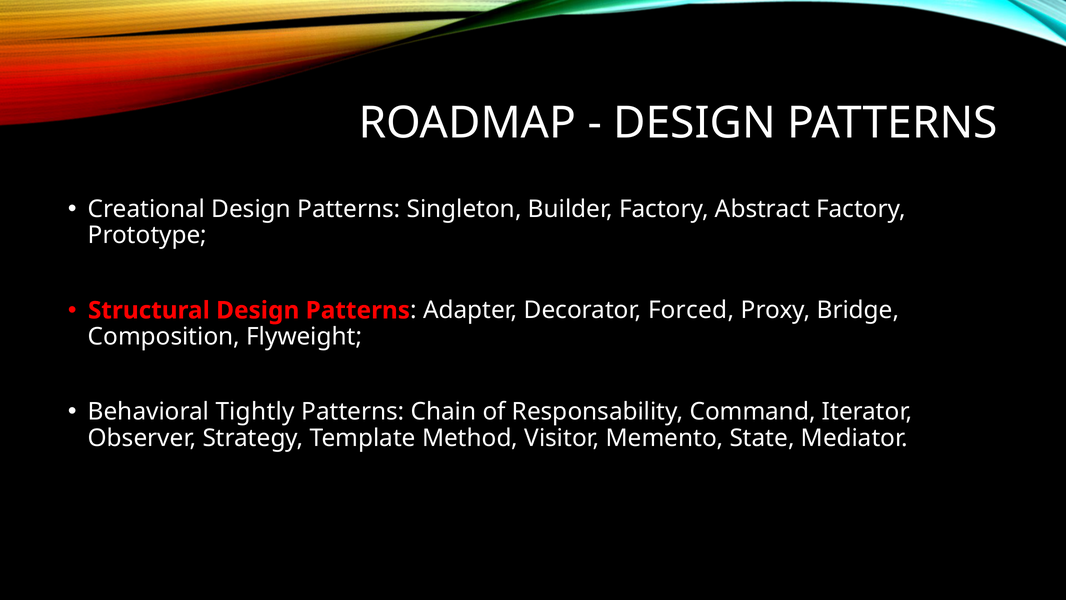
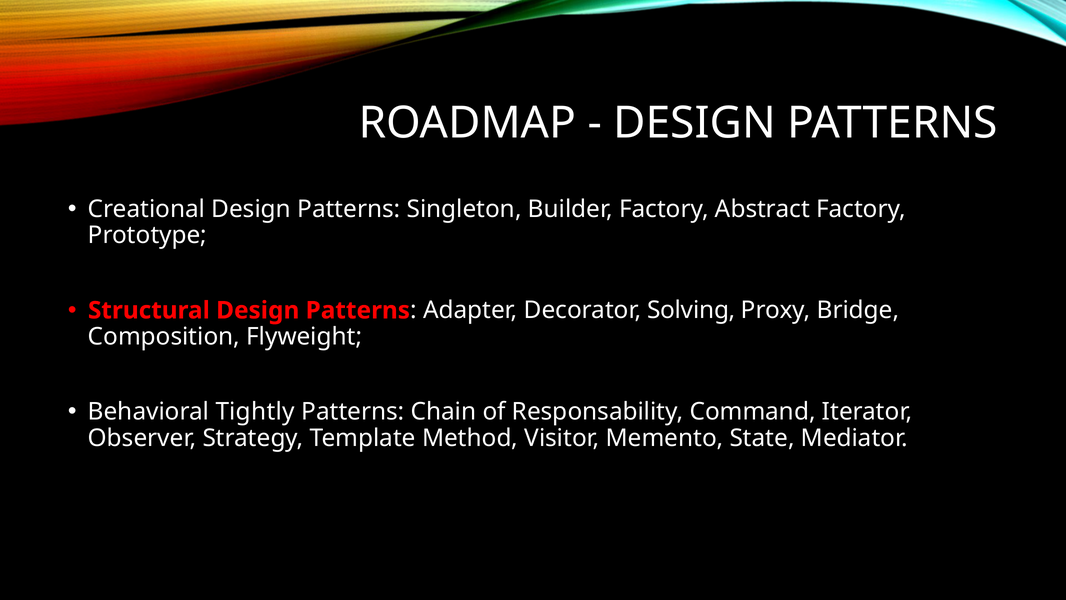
Forced: Forced -> Solving (691, 310)
